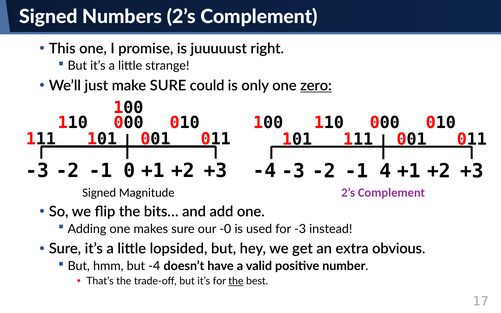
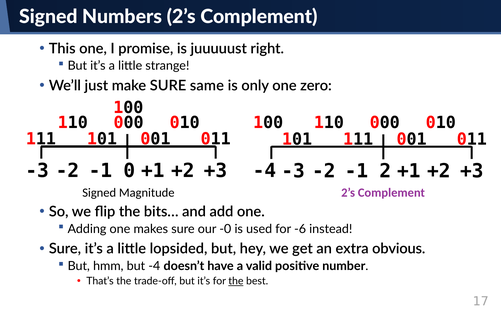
could: could -> same (207, 86)
zero underline: present -> none (316, 86)
4: 4 -> 2 (385, 171)
for -3: -3 -> -6 (300, 229)
